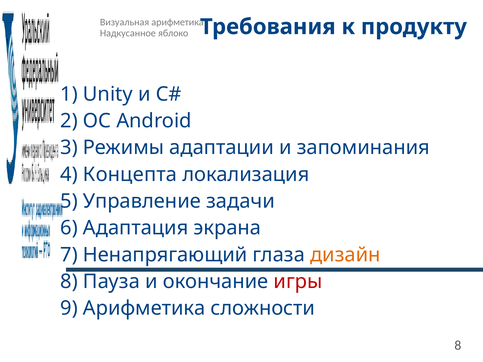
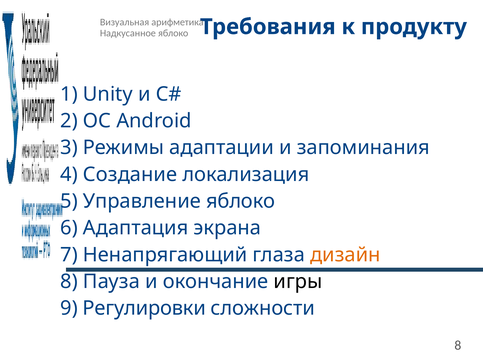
Концепта: Концепта -> Создание (130, 175)
Управление задачи: задачи -> яблоко (241, 201)
игры colour: red -> black (298, 282)
9 Арифметика: Арифметика -> Регулировки (144, 308)
